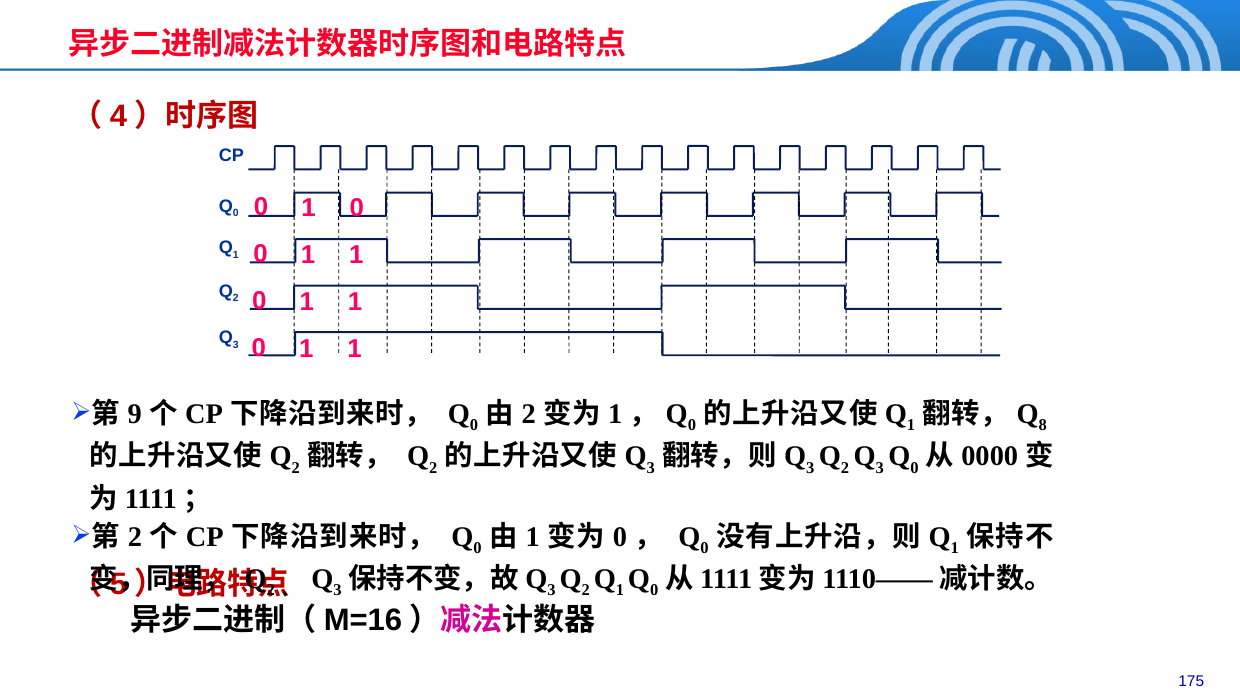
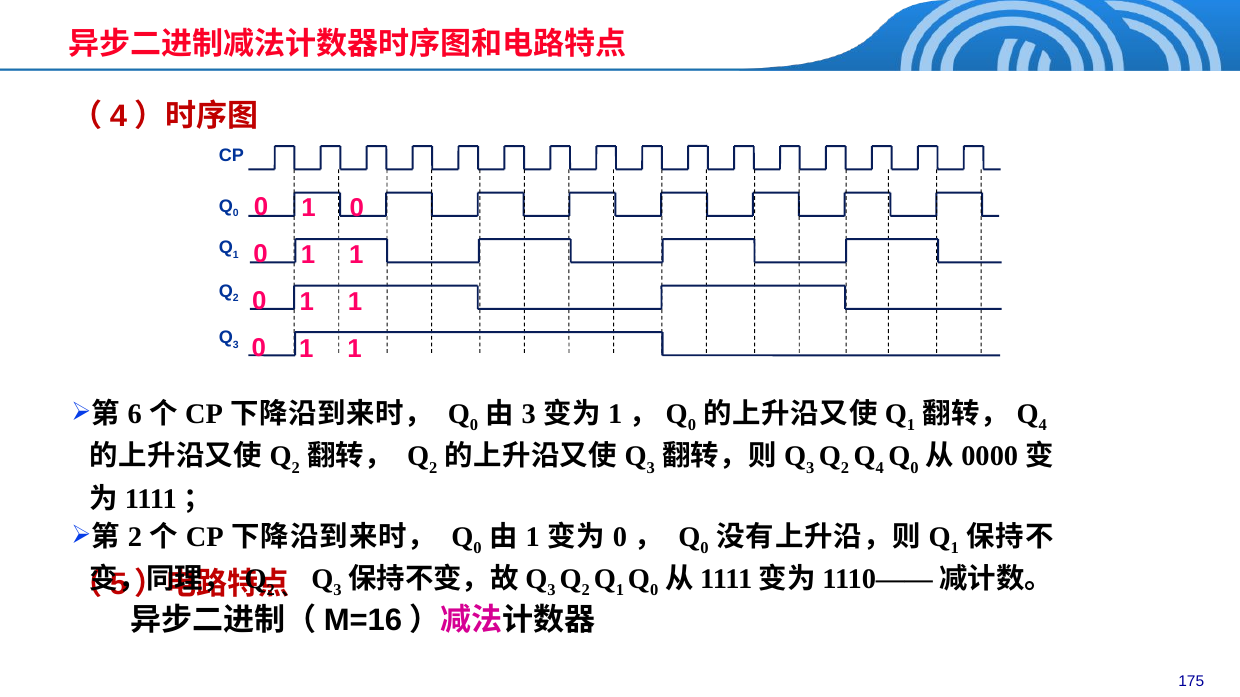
9: 9 -> 6 (135, 414)
2: 2 -> 3 (529, 414)
8: 8 -> 4 (1043, 425)
3: 3 -> 4 (880, 468)
